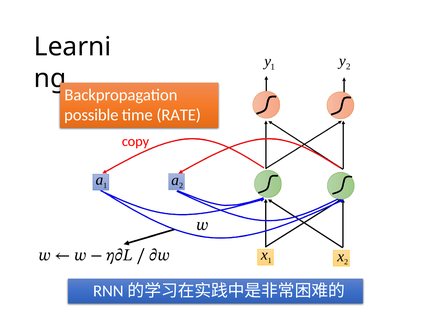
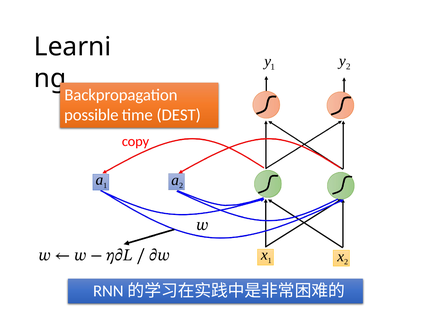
RATE: RATE -> DEST (179, 115)
